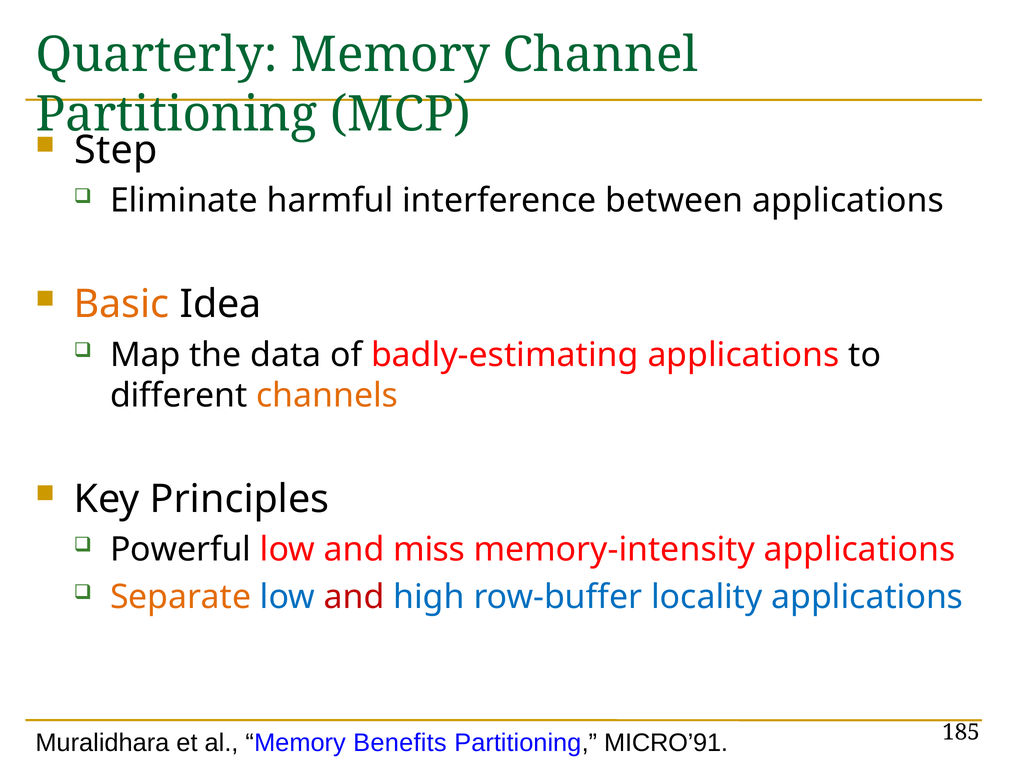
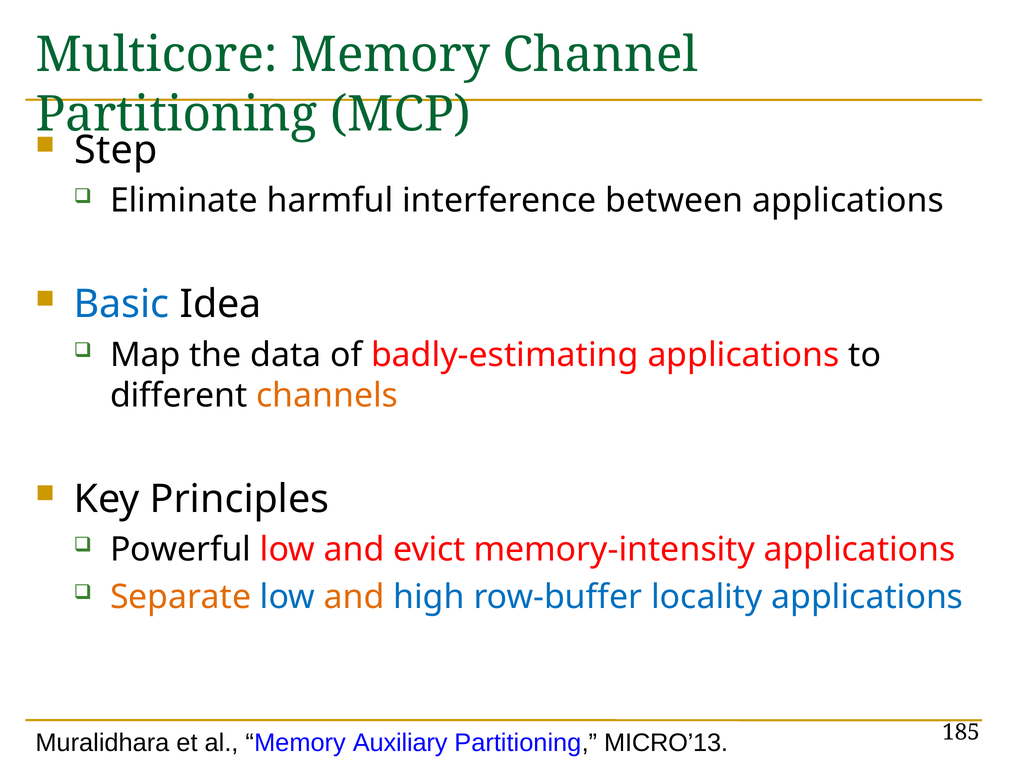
Quarterly: Quarterly -> Multicore (157, 55)
Basic colour: orange -> blue (122, 304)
miss: miss -> evict (429, 550)
and colour: red -> orange (354, 597)
Benefits: Benefits -> Auxiliary (400, 743)
MICRO’91: MICRO’91 -> MICRO’13 (666, 743)
